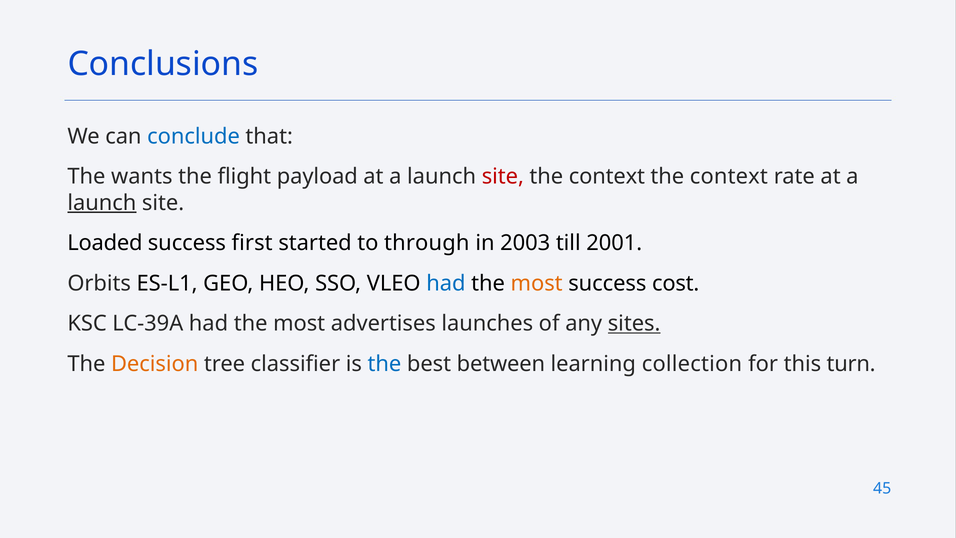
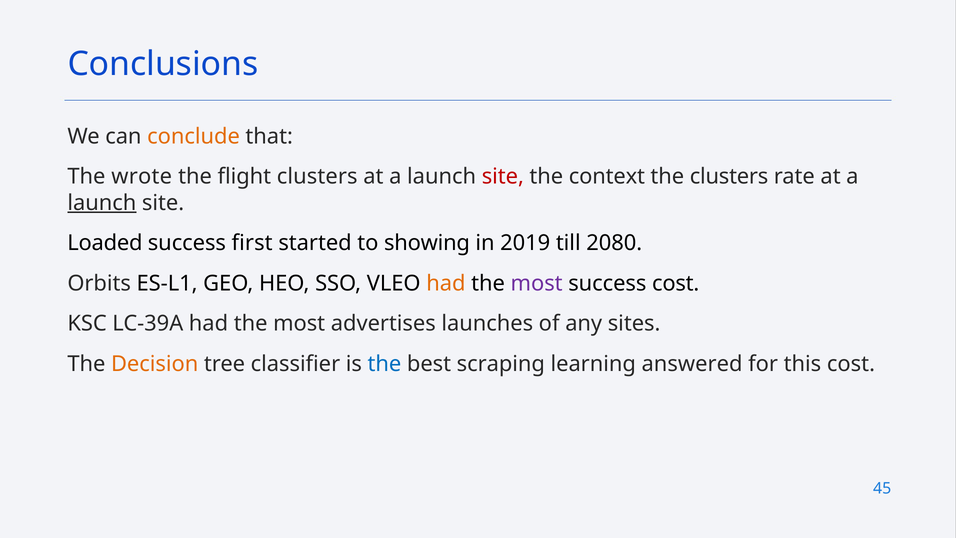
conclude colour: blue -> orange (194, 136)
wants: wants -> wrote (142, 177)
flight payload: payload -> clusters (317, 177)
context: context -> clusters (729, 177)
through: through -> showing (427, 243)
2003: 2003 -> 2019 (525, 243)
2001: 2001 -> 2080 (614, 243)
had colour: blue -> orange (446, 283)
most colour: orange -> purple (537, 283)
sites underline: present -> none (634, 323)
between: between -> scraping (501, 364)
collection: collection -> answered (692, 364)
this turn: turn -> cost (851, 364)
